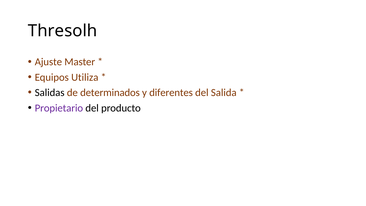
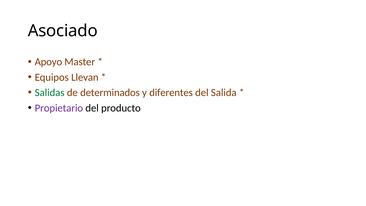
Thresolh: Thresolh -> Asociado (63, 31)
Ajuste: Ajuste -> Apoyo (48, 62)
Utiliza: Utiliza -> Llevan (85, 77)
Salidas colour: black -> green (50, 93)
